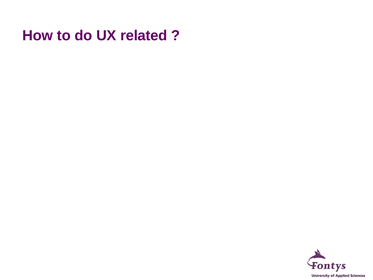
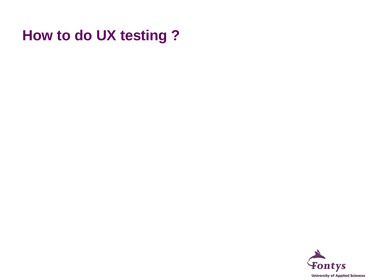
related: related -> testing (144, 36)
